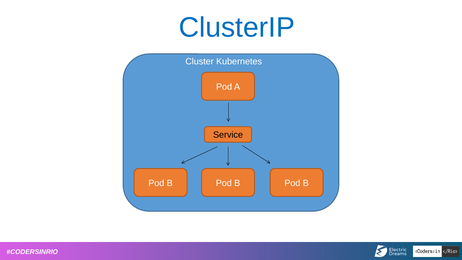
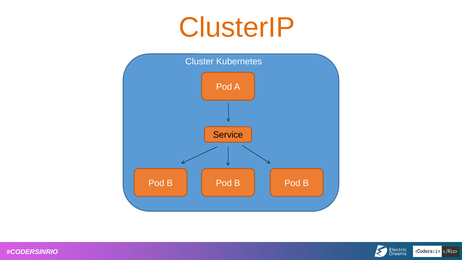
ClusterIP colour: blue -> orange (237, 28)
